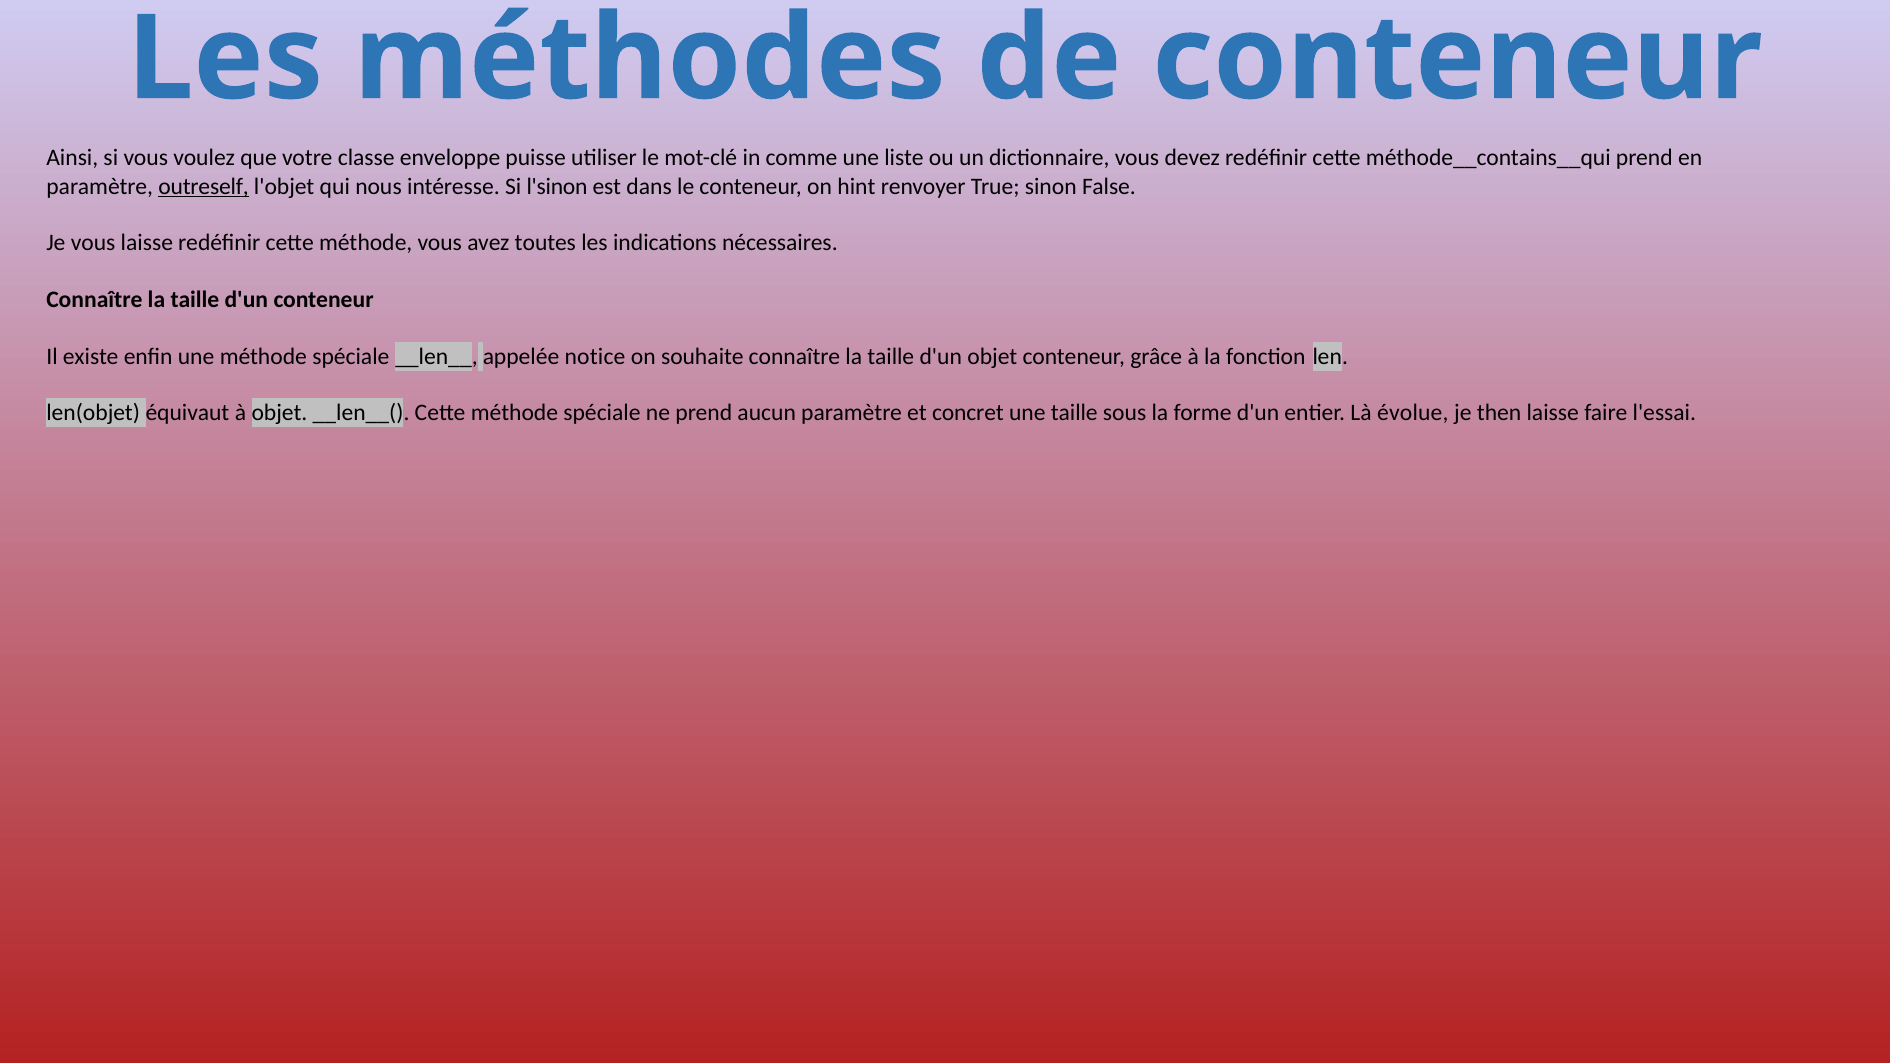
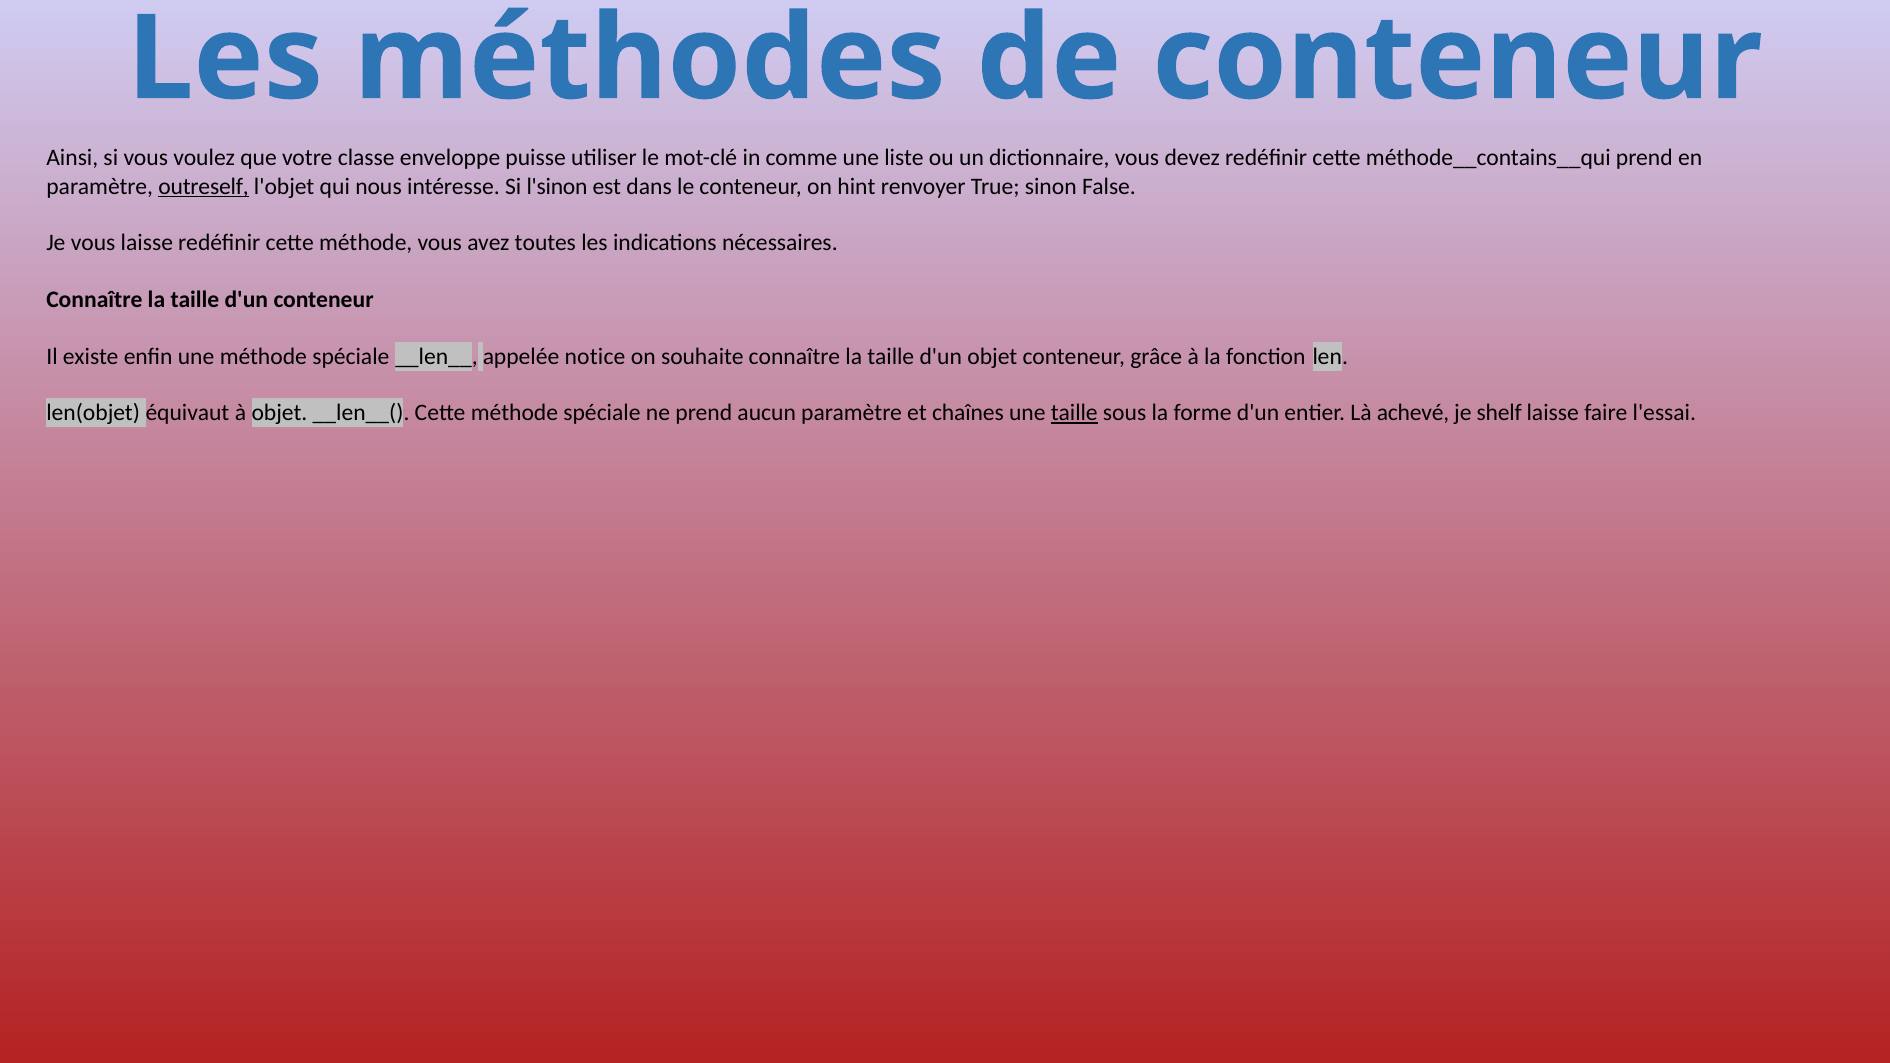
concret: concret -> chaînes (968, 413)
taille underline: none -> present (1074, 413)
évolue: évolue -> achevé (1413, 413)
then: then -> shelf (1499, 413)
